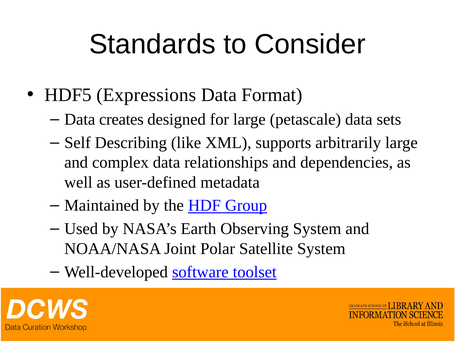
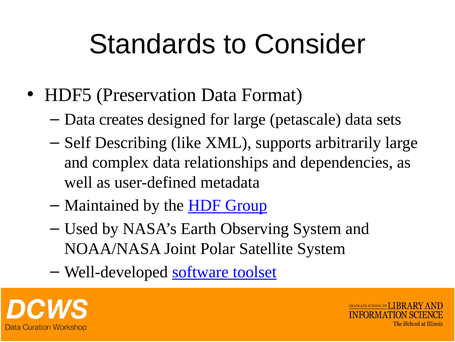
Expressions: Expressions -> Preservation (146, 95)
